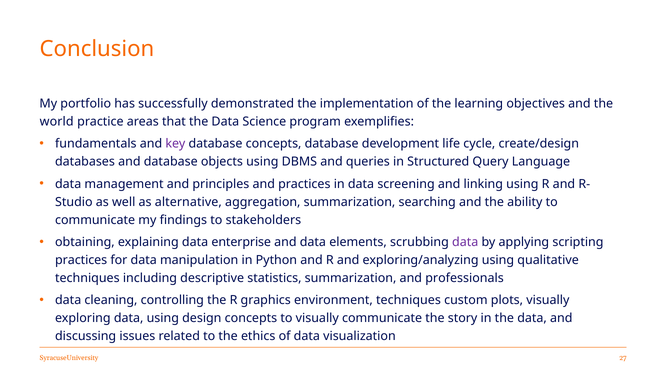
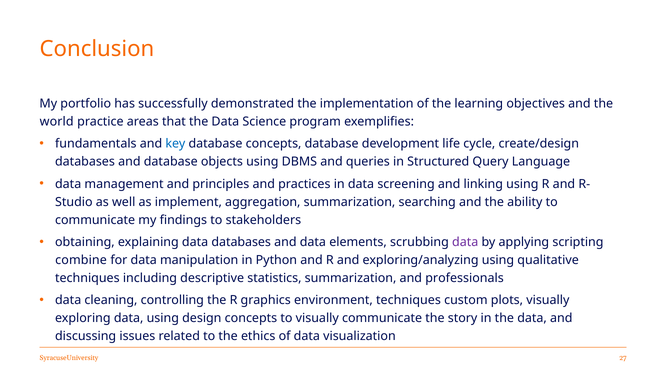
key colour: purple -> blue (175, 144)
alternative: alternative -> implement (188, 202)
data enterprise: enterprise -> databases (241, 242)
practices: practices -> combine (81, 260)
